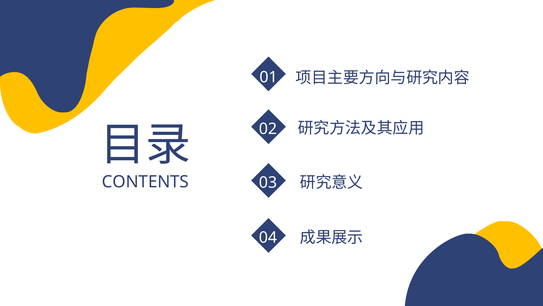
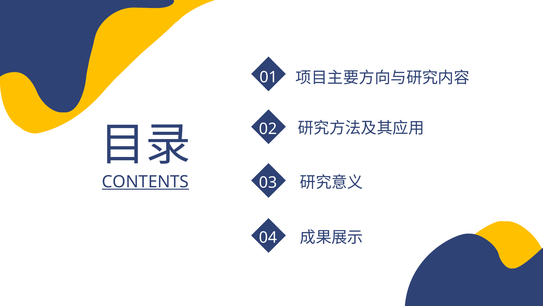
CONTENTS underline: none -> present (145, 182)
